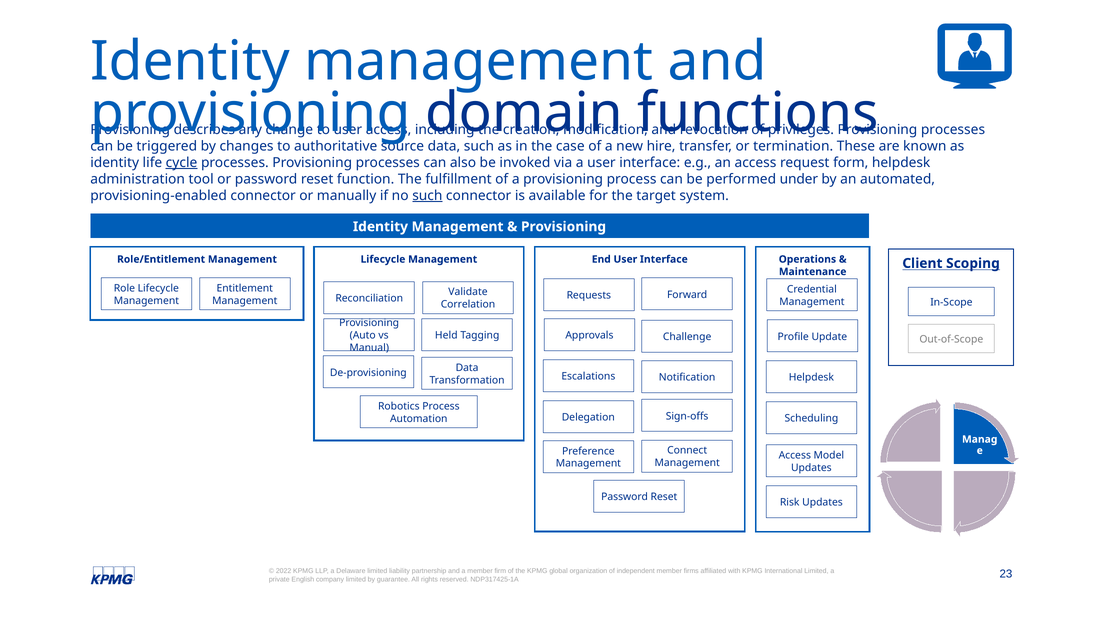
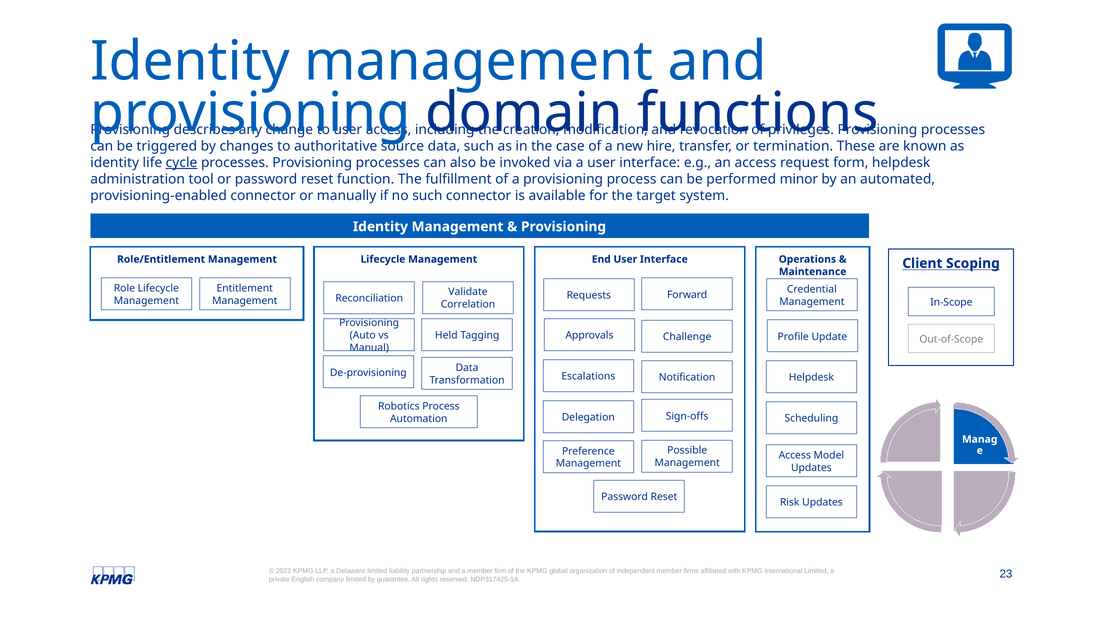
under: under -> minor (799, 179)
such underline: present -> none (427, 196)
Connect: Connect -> Possible (687, 451)
